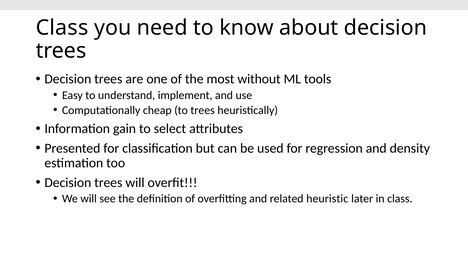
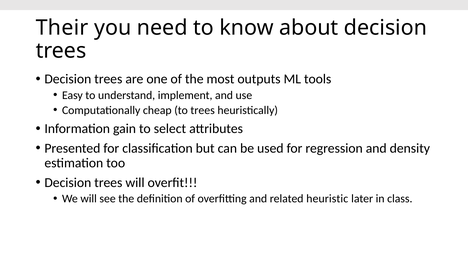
Class: Class -> Their (62, 28)
without: without -> outputs (259, 79)
